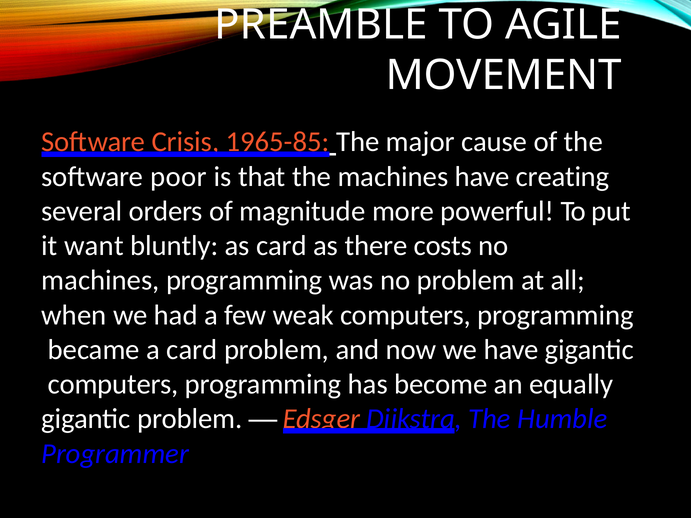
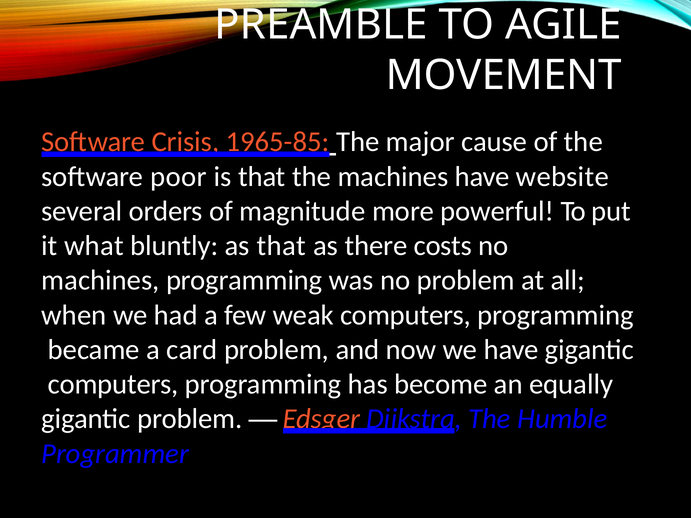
creating: creating -> website (562, 177)
want: want -> what (94, 246)
as card: card -> that (281, 246)
